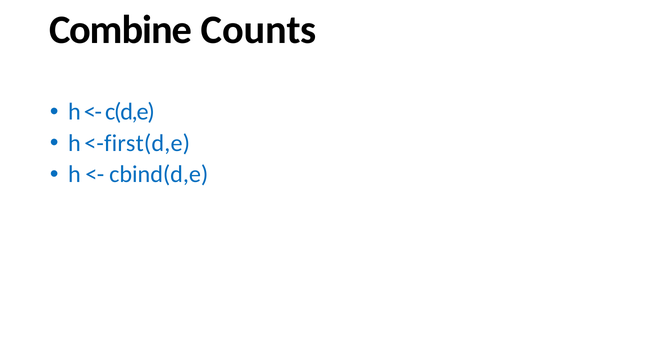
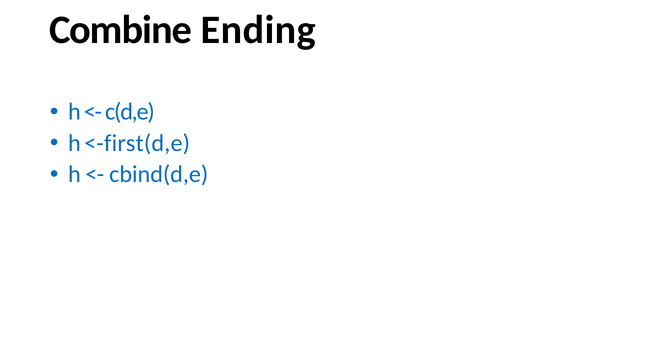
Counts: Counts -> Ending (258, 30)
